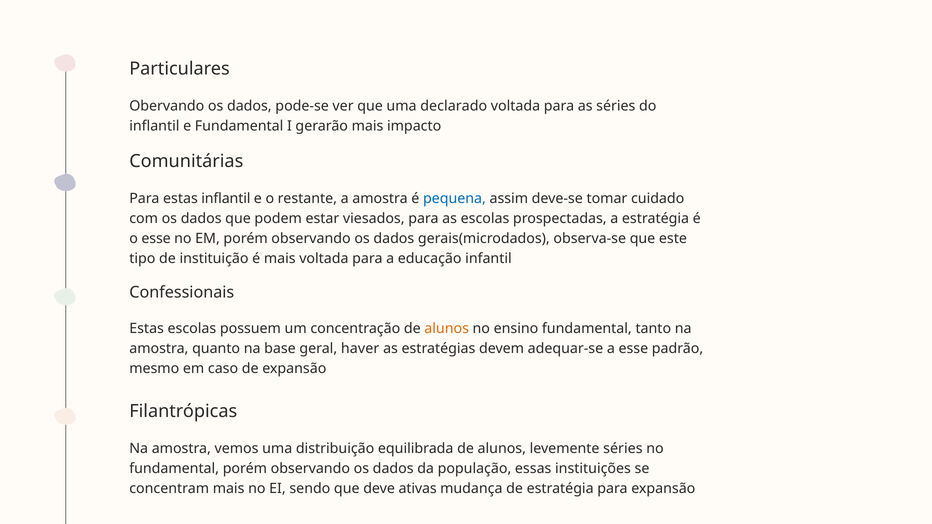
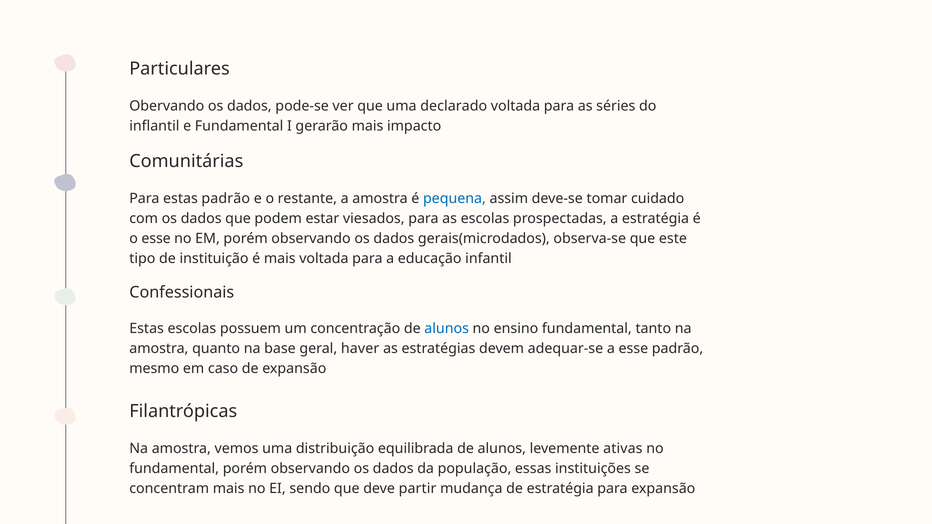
estas inflantil: inflantil -> padrão (226, 199)
alunos colour: orange -> blue (447, 329)
levemente séries: séries -> ativas (623, 449)
ativas: ativas -> partir (418, 489)
